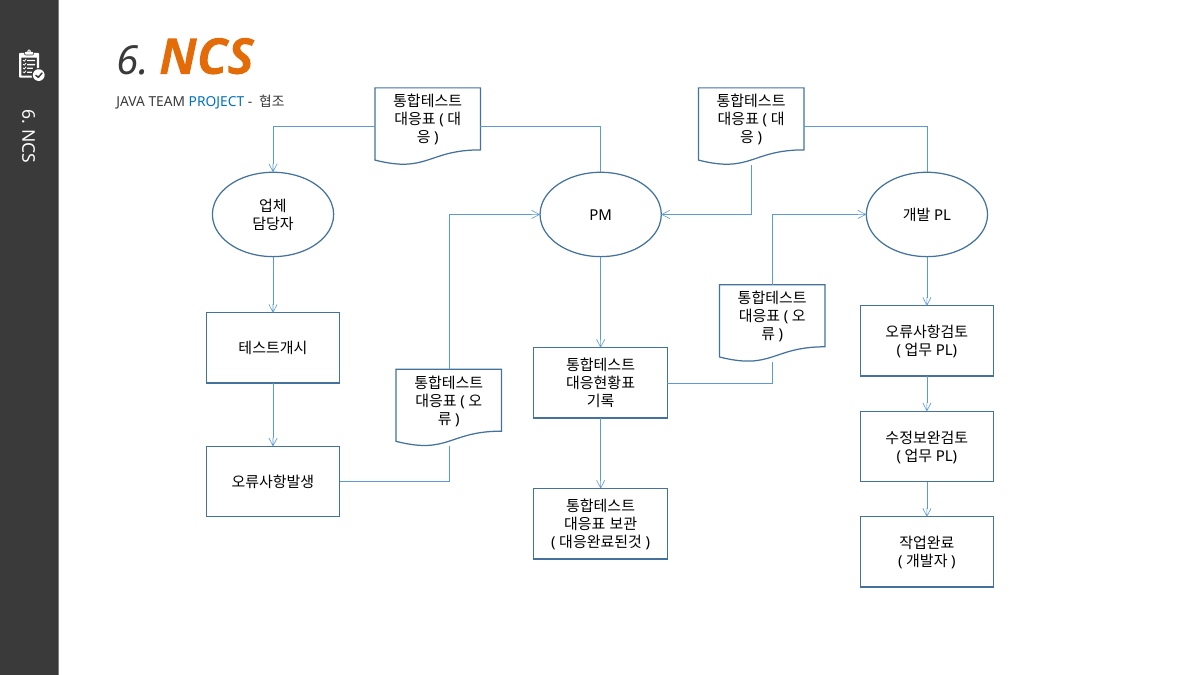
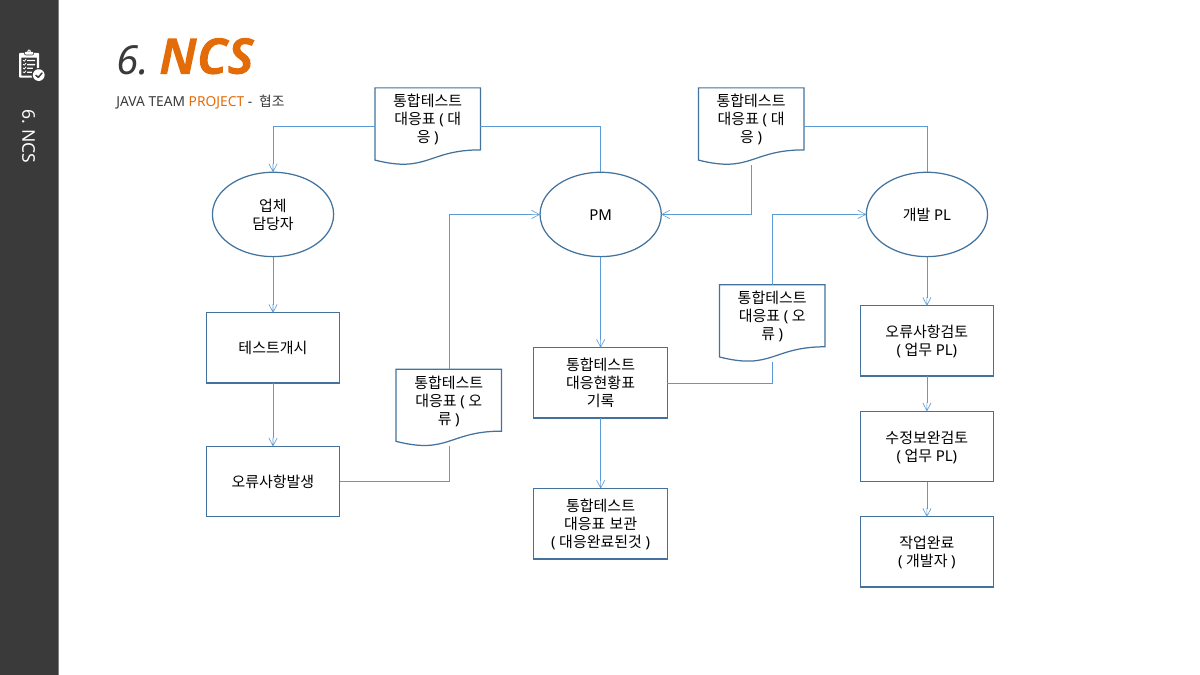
PROJECT colour: blue -> orange (216, 102)
